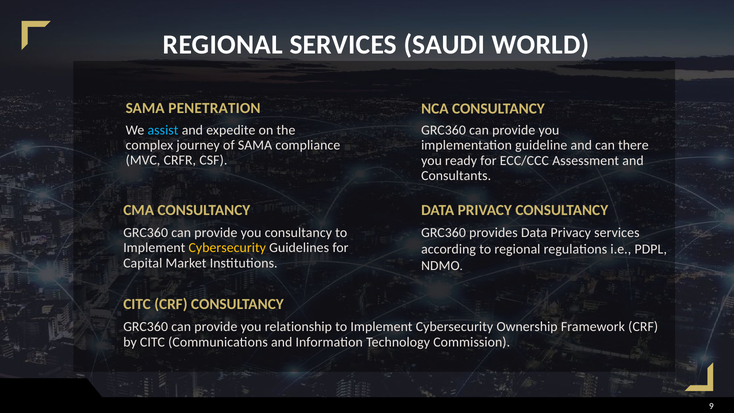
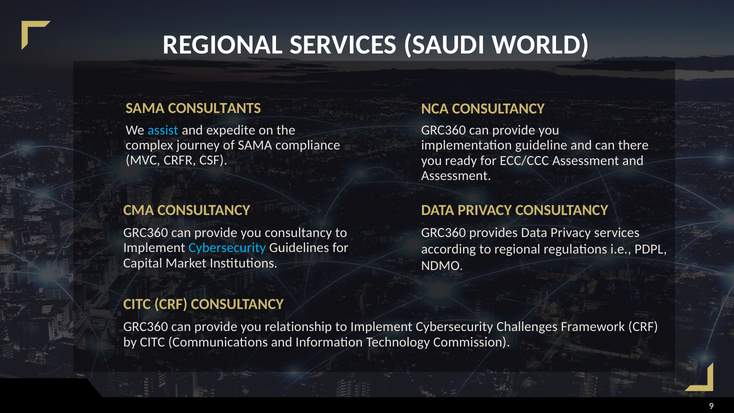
PENETRATION: PENETRATION -> CONSULTANTS (215, 108)
Consultants: Consultants -> Assessment (456, 175)
Cybersecurity colour: yellow -> light blue (227, 248)
Ownership: Ownership -> Challenges (527, 327)
